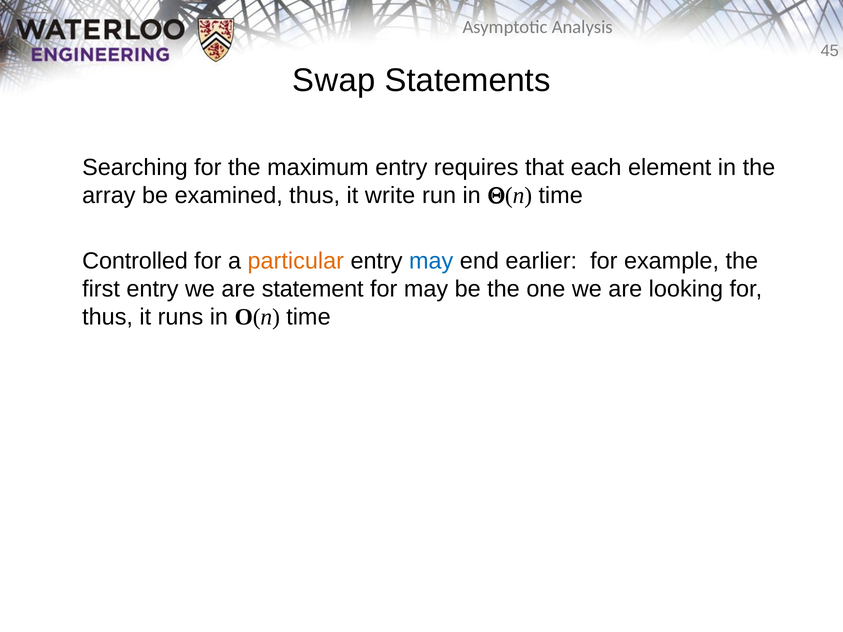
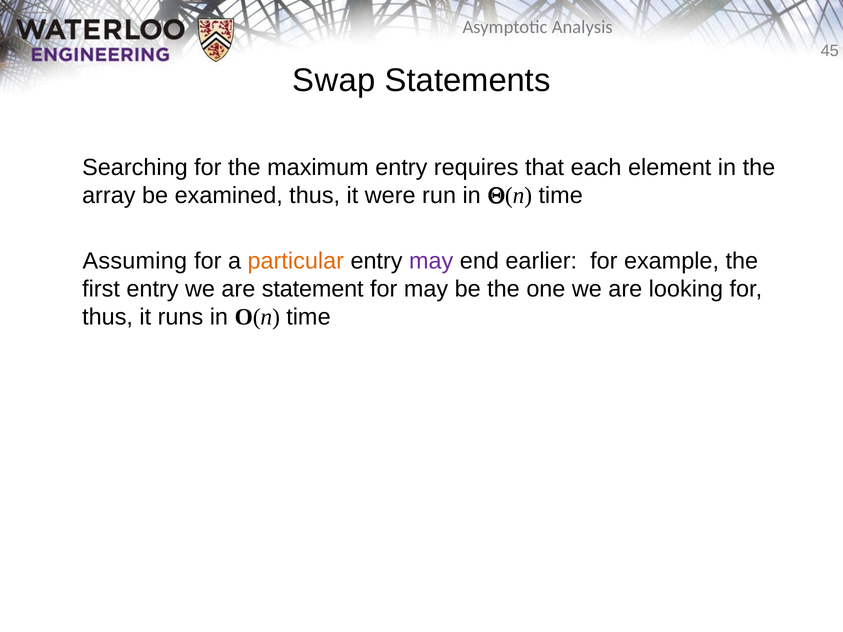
write: write -> were (390, 196)
Controlled: Controlled -> Assuming (135, 261)
may colour: blue -> purple (431, 261)
